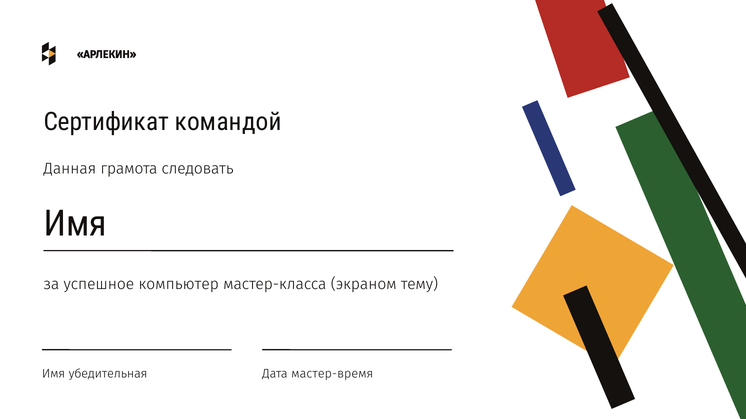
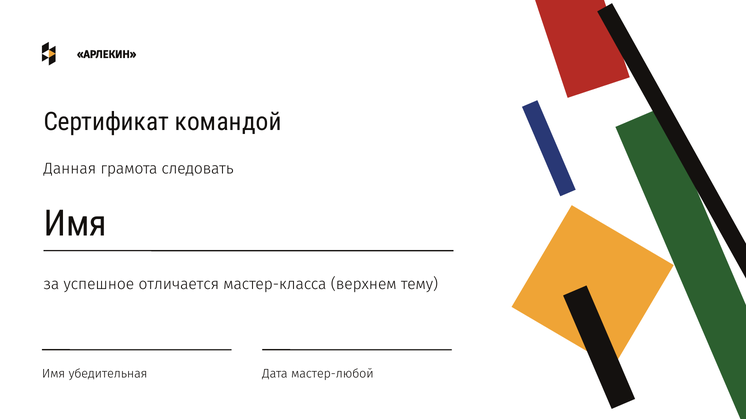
компьютер: компьютер -> отличается (179, 284)
экраном: экраном -> верхнем (364, 284)
мастер-время: мастер-время -> мастер-любой (332, 374)
